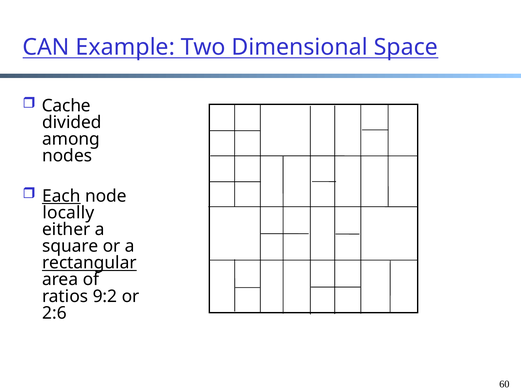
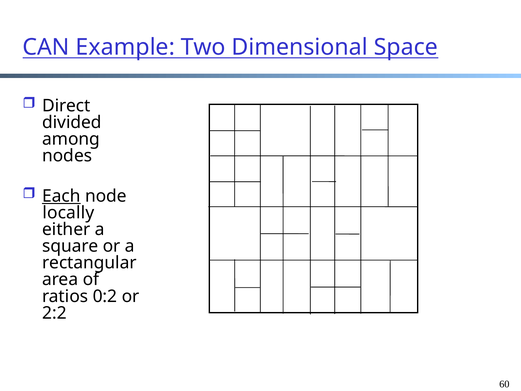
Cache: Cache -> Direct (66, 106)
rectangular underline: present -> none (89, 263)
9:2: 9:2 -> 0:2 (105, 296)
2:6: 2:6 -> 2:2 (54, 313)
